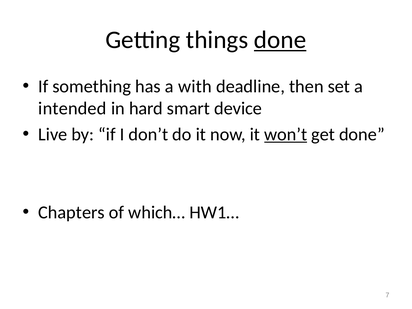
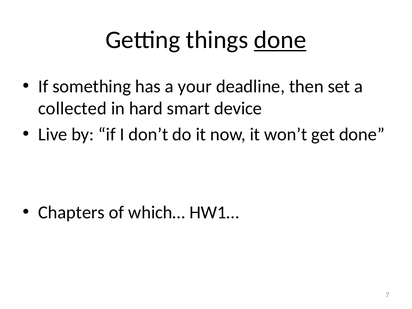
with: with -> your (195, 86)
intended: intended -> collected (72, 108)
won’t underline: present -> none (286, 134)
